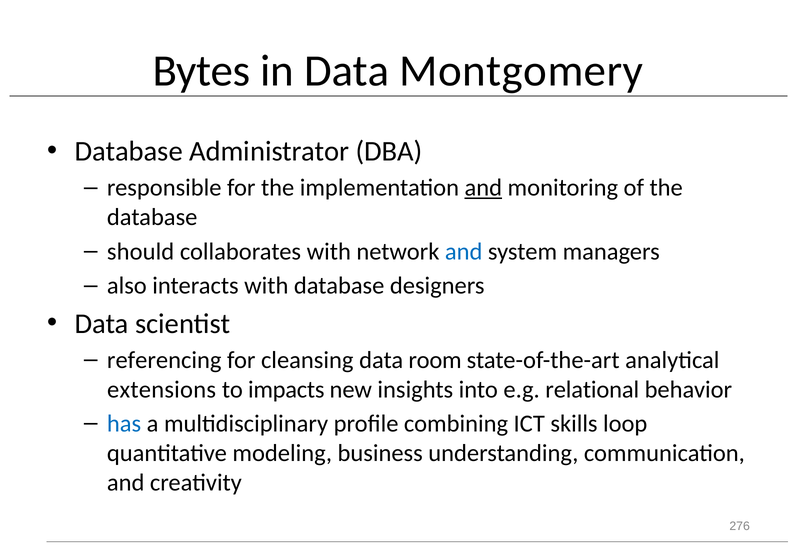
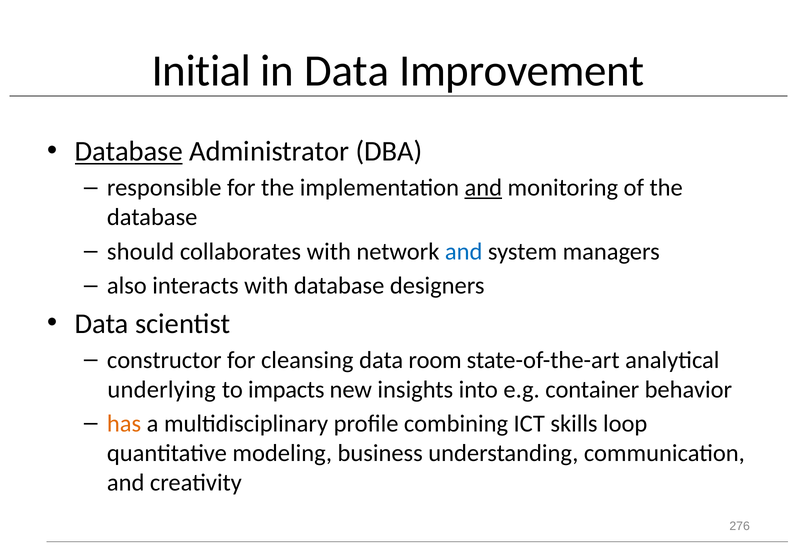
Bytes: Bytes -> Initial (201, 71)
Montgomery: Montgomery -> Improvement (522, 71)
Database underline: none -> present (129, 152)
referencing: referencing -> constructor (164, 361)
extensions: extensions -> underlying (162, 390)
relational: relational -> container (592, 390)
has colour: blue -> orange (124, 424)
